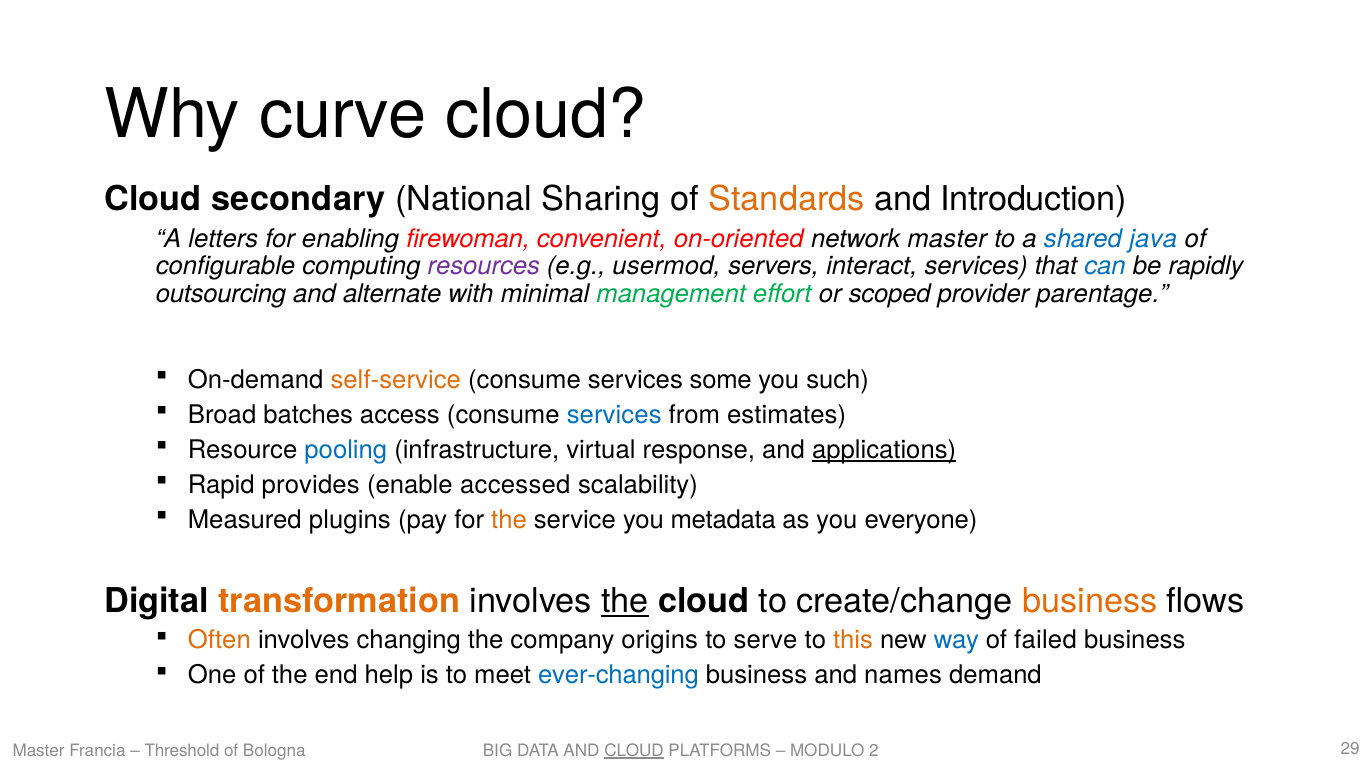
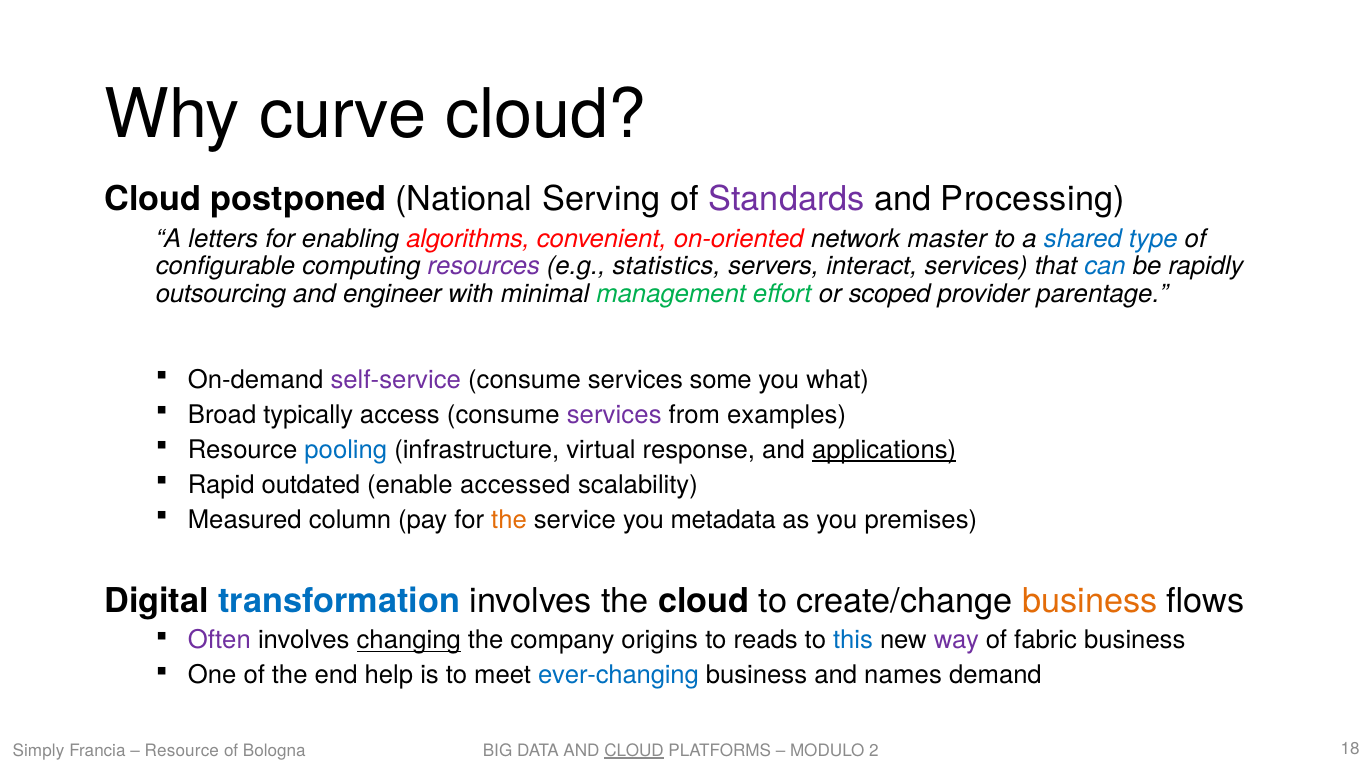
secondary: secondary -> postponed (298, 199)
Sharing: Sharing -> Serving (601, 199)
Standards colour: orange -> purple (787, 199)
Introduction: Introduction -> Processing (1033, 199)
firewoman: firewoman -> algorithms (468, 239)
java: java -> type (1153, 239)
usermod: usermod -> statistics (667, 267)
alternate: alternate -> engineer (392, 294)
self-service colour: orange -> purple (396, 381)
such: such -> what (838, 381)
batches: batches -> typically (308, 415)
services colour: blue -> purple (614, 415)
estimates: estimates -> examples (787, 415)
provides: provides -> outdated (311, 485)
plugins: plugins -> column (350, 520)
everyone: everyone -> premises (921, 520)
transformation colour: orange -> blue (339, 602)
the underline: present -> none (625, 602)
Often colour: orange -> purple (219, 641)
changing underline: none -> present (409, 641)
serve: serve -> reads (766, 641)
this colour: orange -> blue (853, 641)
way colour: blue -> purple (956, 641)
failed: failed -> fabric (1046, 641)
Master: Master -> Simply (38, 751)
Threshold: Threshold -> Resource (182, 751)
29: 29 -> 18 (1350, 749)
